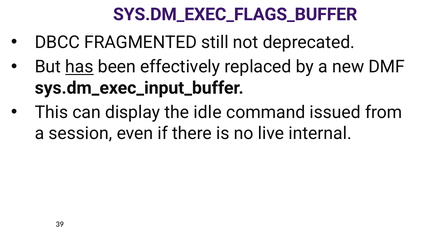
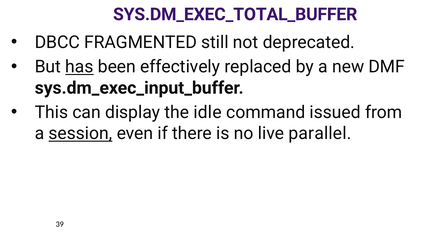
SYS.DM_EXEC_FLAGS_BUFFER: SYS.DM_EXEC_FLAGS_BUFFER -> SYS.DM_EXEC_TOTAL_BUFFER (235, 14)
session underline: none -> present (80, 133)
internal: internal -> parallel (320, 133)
